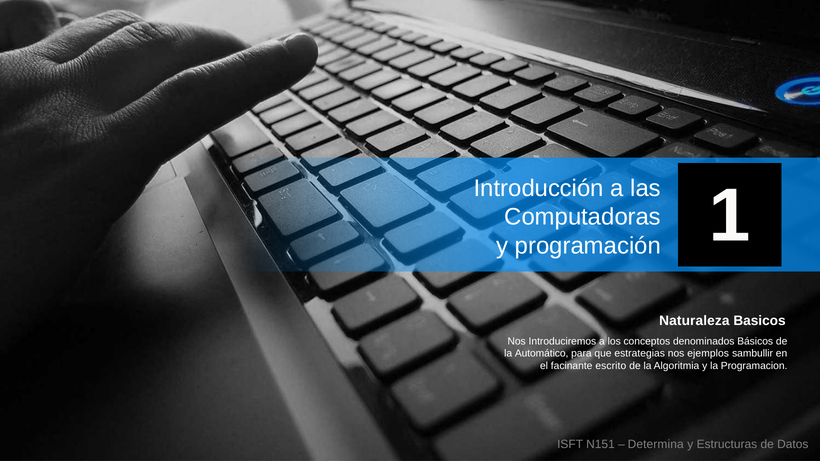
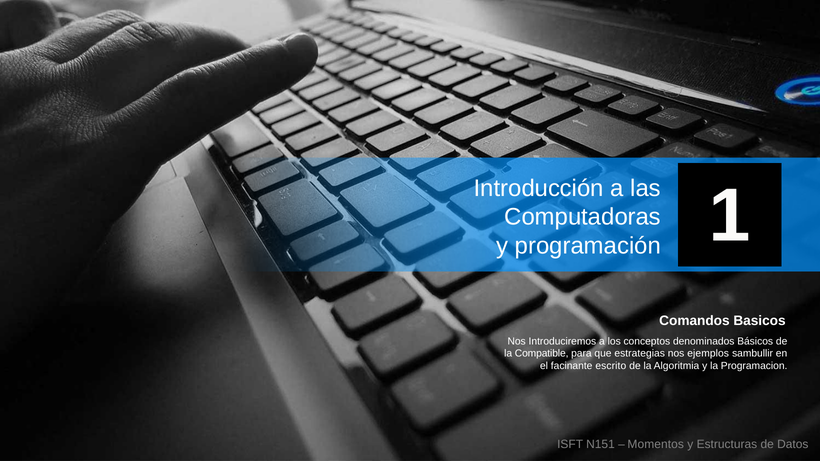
Naturaleza: Naturaleza -> Comandos (694, 321)
Automático: Automático -> Compatible (542, 354)
Determina: Determina -> Momentos (656, 445)
